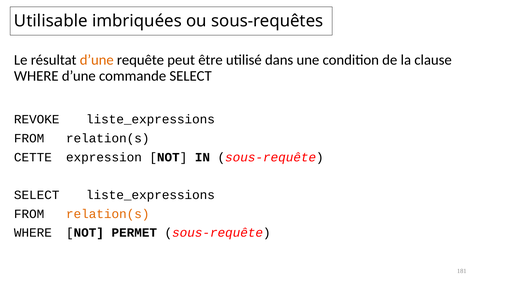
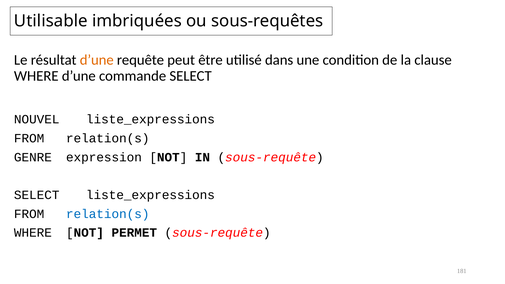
REVOKE: REVOKE -> NOUVEL (37, 120)
CETTE: CETTE -> GENRE (33, 157)
relation(s colour: orange -> blue (108, 214)
